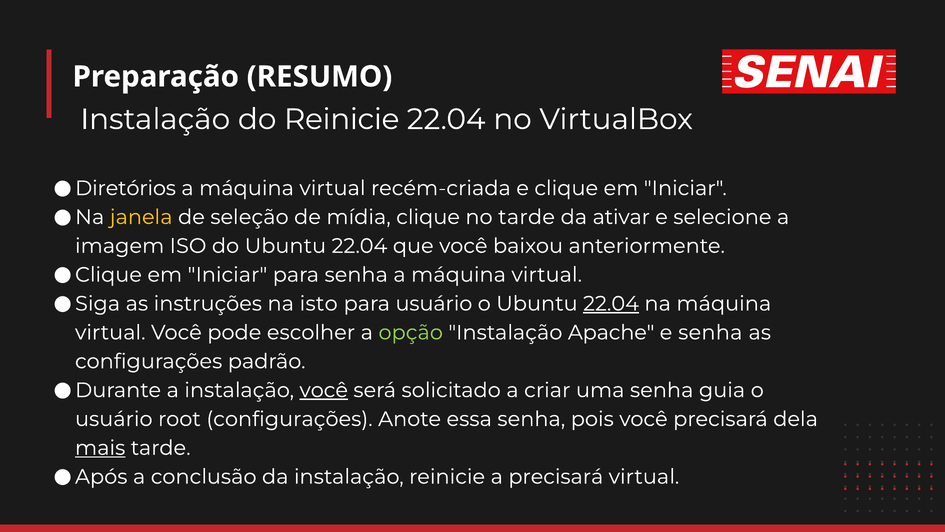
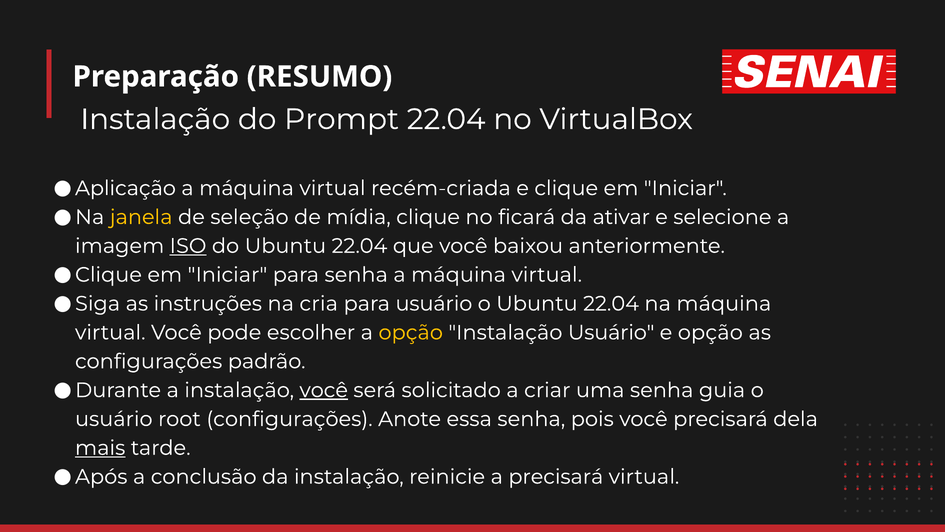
do Reinicie: Reinicie -> Prompt (342, 119)
Diretórios: Diretórios -> Aplicação (125, 188)
no tarde: tarde -> ficará (527, 217)
ISO underline: none -> present (188, 246)
isto: isto -> cria (319, 303)
22.04 underline: present -> none (611, 303)
opção colour: light green -> yellow (411, 332)
Instalação Apache: Apache -> Usuário (611, 332)
e senha: senha -> opção (710, 332)
